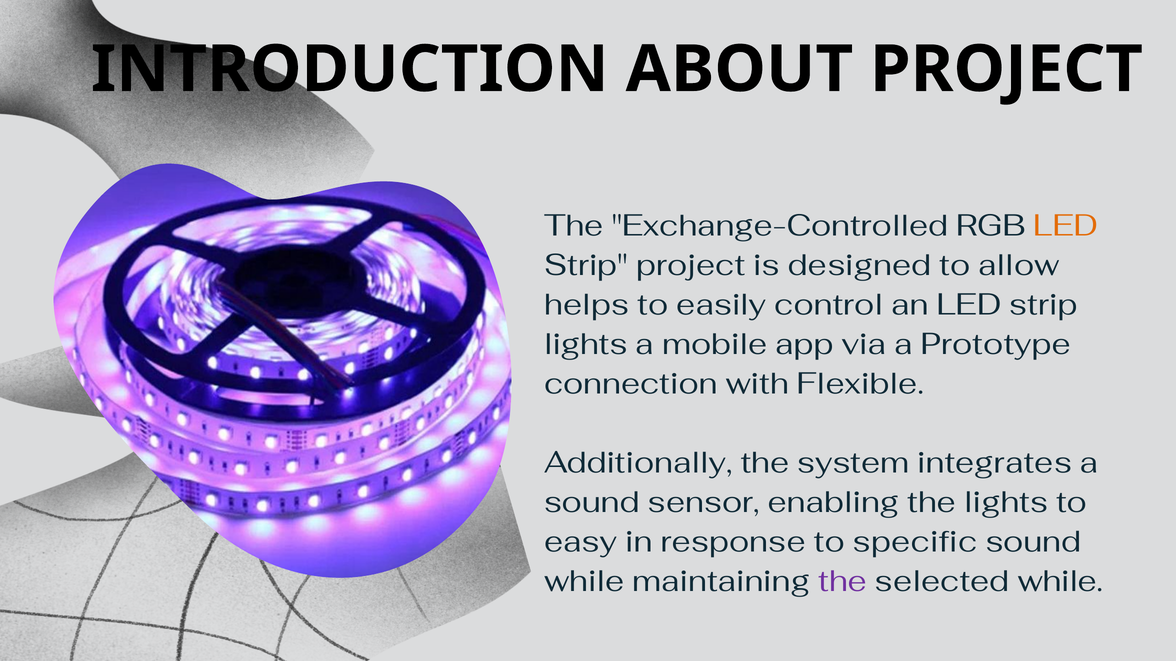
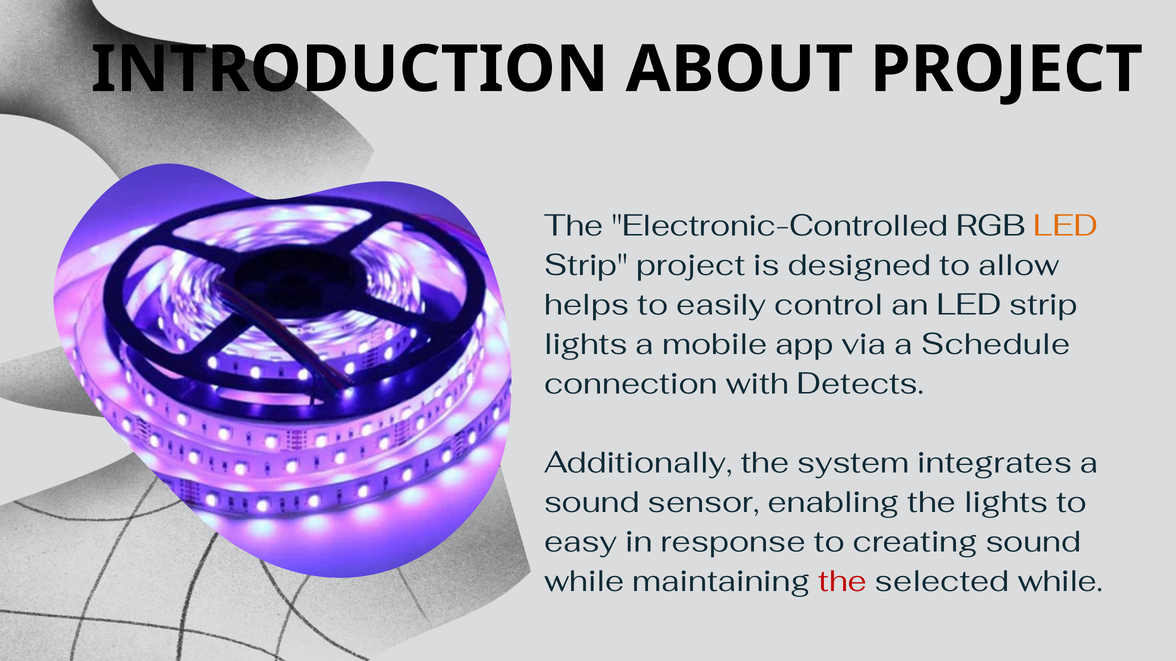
Exchange-Controlled: Exchange-Controlled -> Electronic-Controlled (780, 226)
Prototype: Prototype -> Schedule (996, 344)
Flexible: Flexible -> Detects (861, 384)
specific: specific -> creating (915, 542)
the colour: purple -> red (843, 582)
